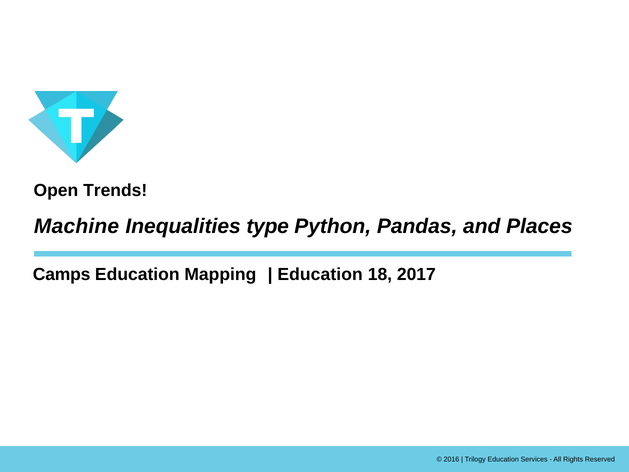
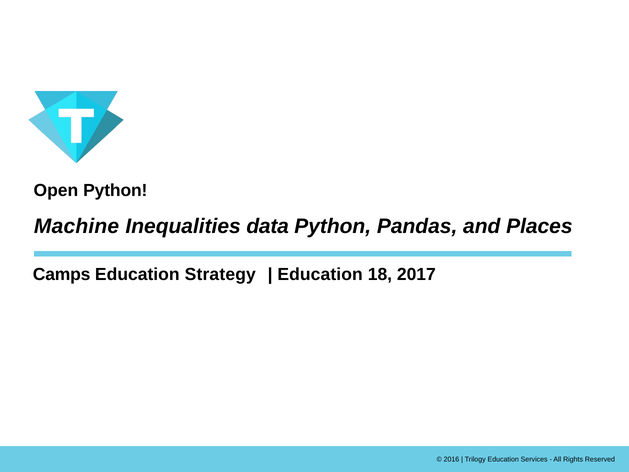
Open Trends: Trends -> Python (115, 190)
type: type -> data (268, 226)
Mapping: Mapping -> Strategy (220, 275)
